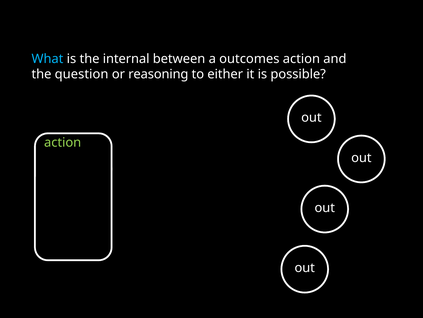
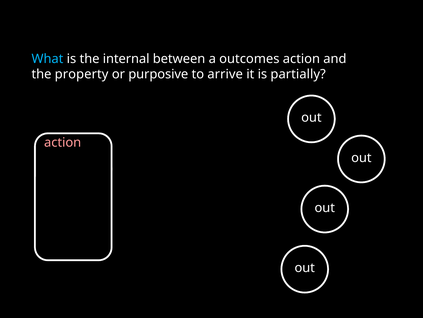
question: question -> property (82, 74)
reasoning: reasoning -> purposive (158, 74)
either: either -> arrive (225, 74)
possible: possible -> partially (298, 74)
action colour: light green -> pink (63, 142)
